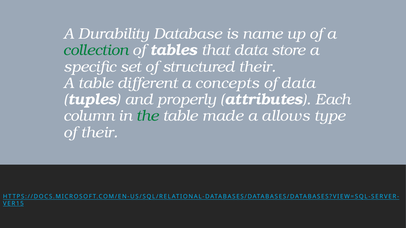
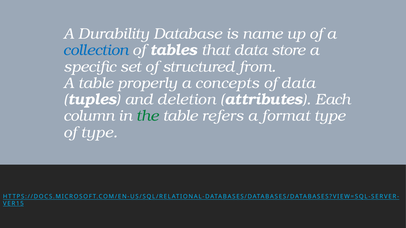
collection colour: green -> blue (96, 50)
structured their: their -> from (257, 67)
different: different -> properly (147, 83)
properly: properly -> deletion (186, 100)
made: made -> refers (223, 116)
allows: allows -> format (286, 116)
of their: their -> type (99, 133)
